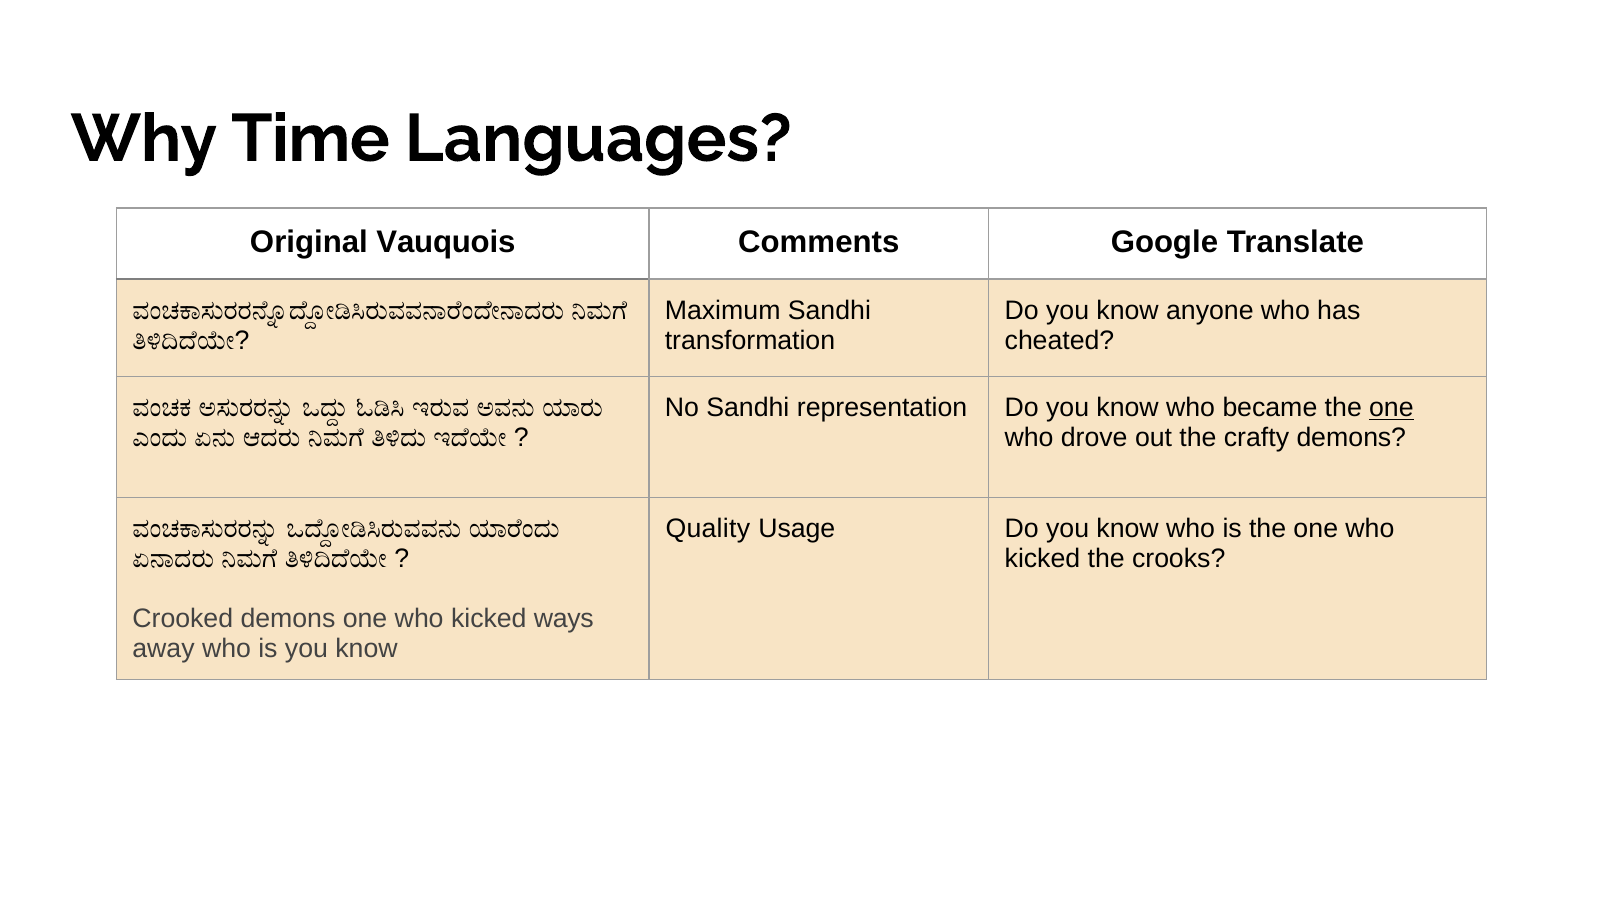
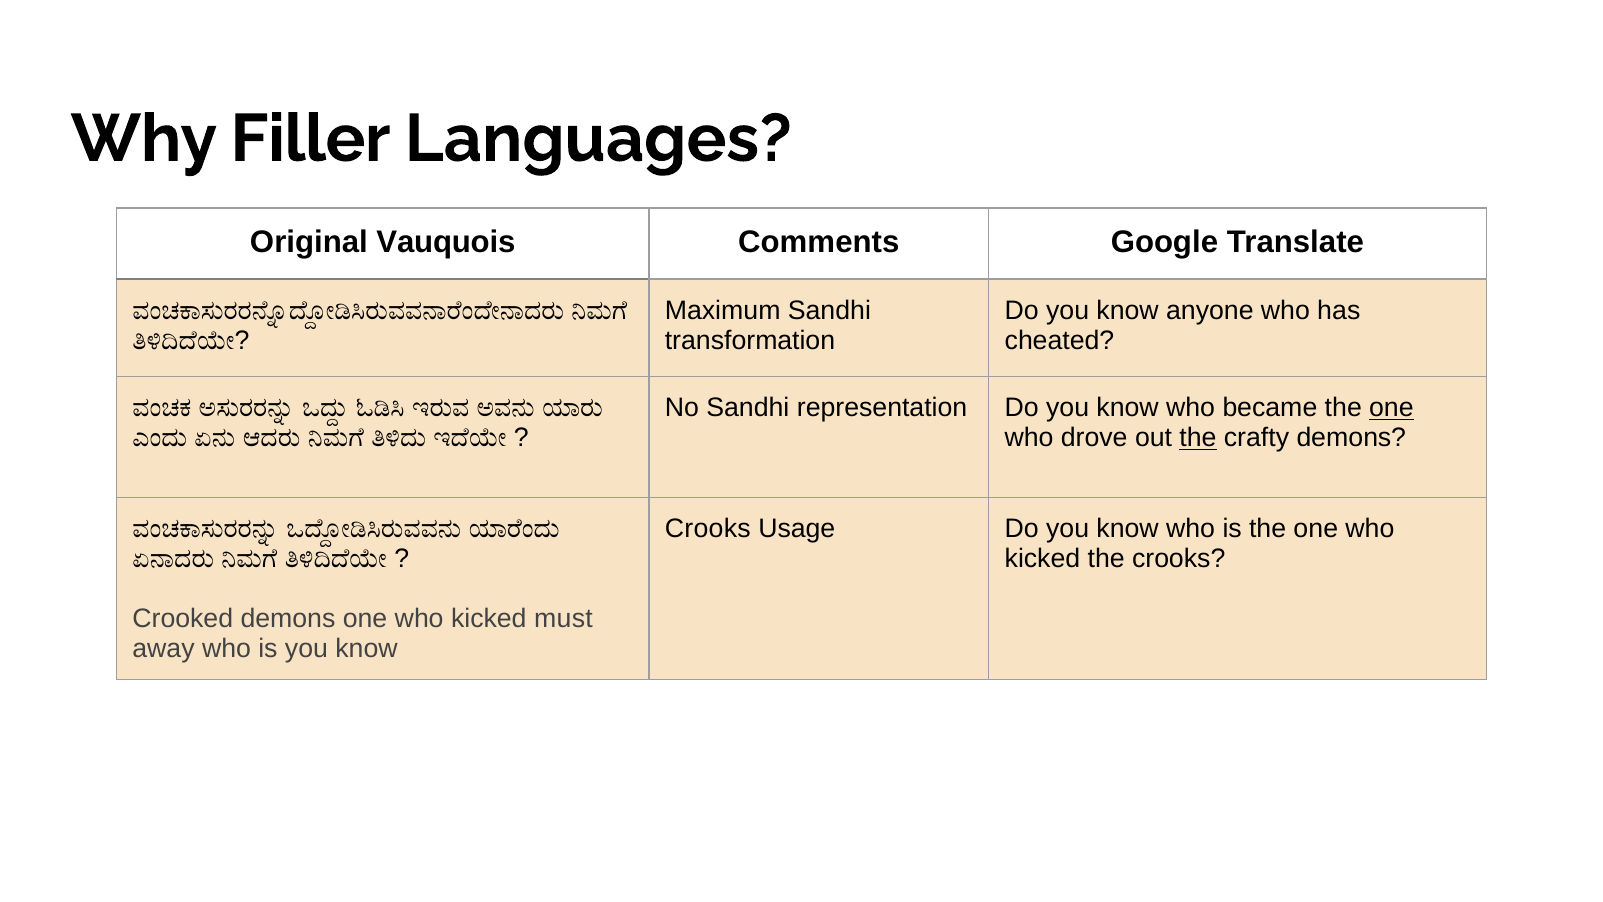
Time: Time -> Filler (310, 139)
the underline: none -> present (1198, 438)
Quality: Quality -> Crooks (708, 529)
ways: ways -> must (564, 619)
